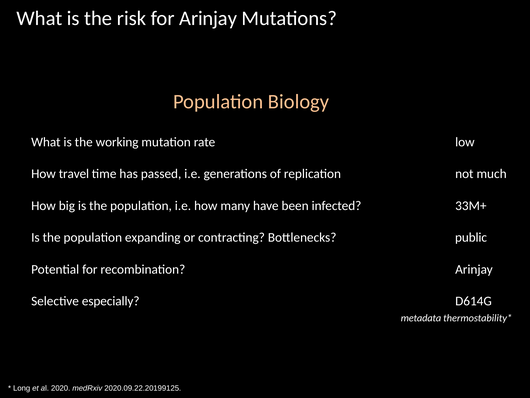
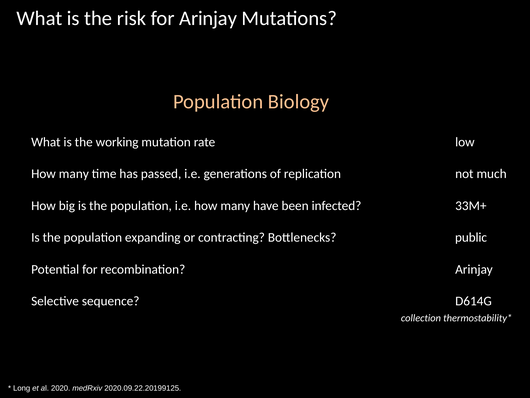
travel: travel -> many (74, 174)
especially: especially -> sequence (111, 301)
metadata: metadata -> collection (421, 318)
